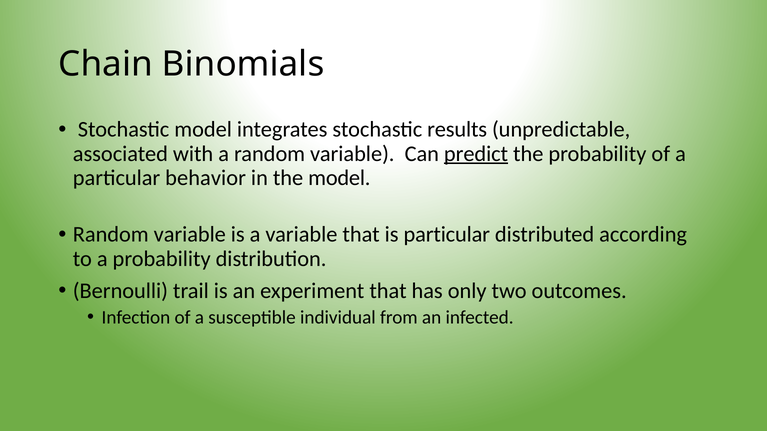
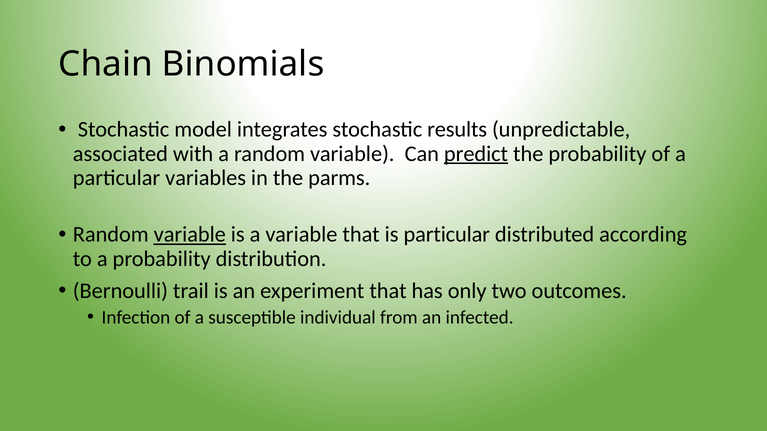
behavior: behavior -> variables (206, 178)
the model: model -> parms (339, 178)
variable underline: none -> present (190, 235)
